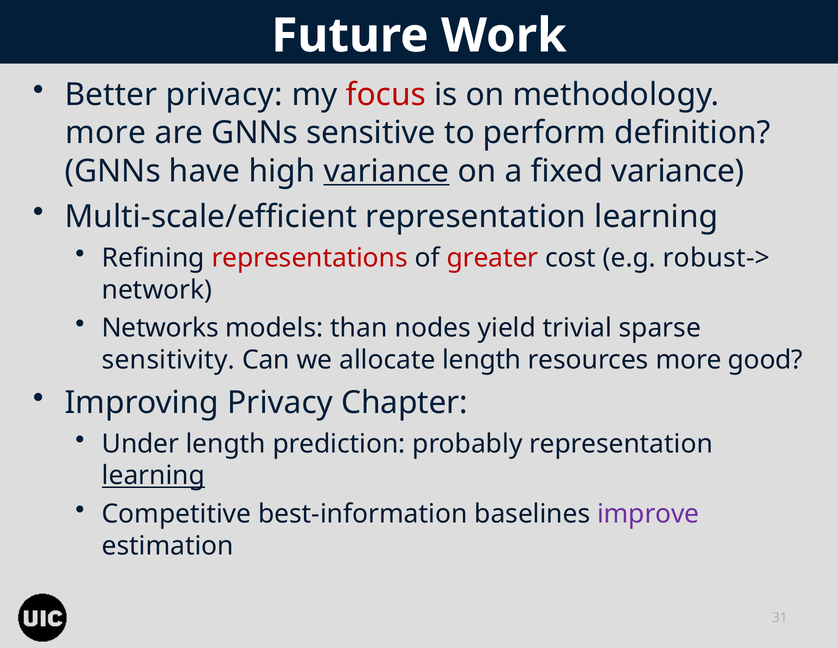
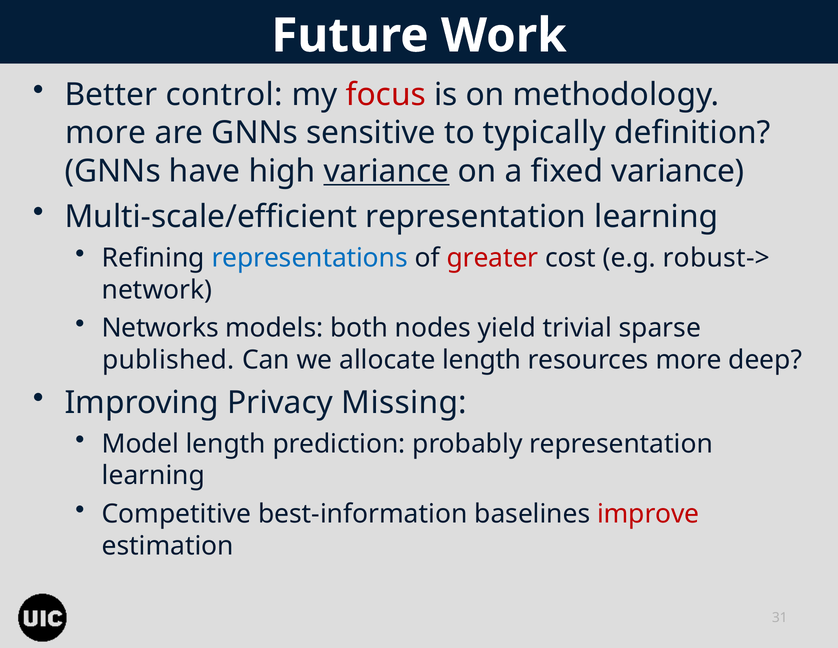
Better privacy: privacy -> control (224, 95)
perform: perform -> typically (544, 133)
representations colour: red -> blue (310, 258)
than: than -> both (359, 328)
sensitivity: sensitivity -> published (168, 360)
good: good -> deep (765, 360)
Chapter: Chapter -> Missing (404, 402)
Under: Under -> Model (140, 444)
learning underline: present -> none (153, 475)
improve colour: purple -> red (648, 514)
